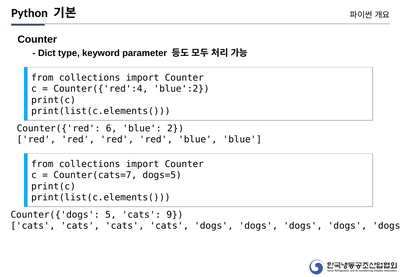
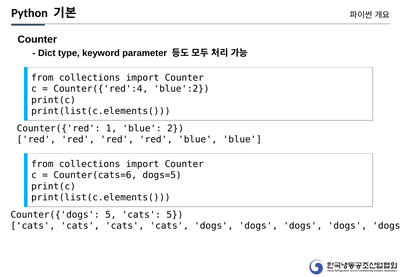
6: 6 -> 1 (111, 129)
Counter(cats=7: Counter(cats=7 -> Counter(cats=6 (95, 176)
cats 9: 9 -> 5 (175, 215)
